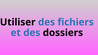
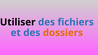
dossiers colour: black -> orange (63, 33)
